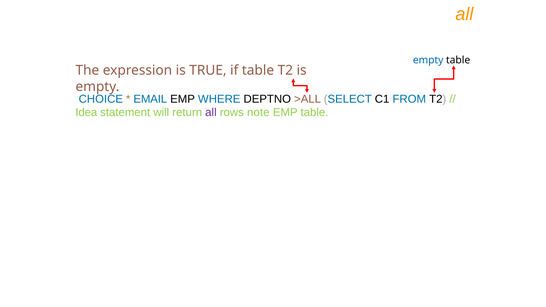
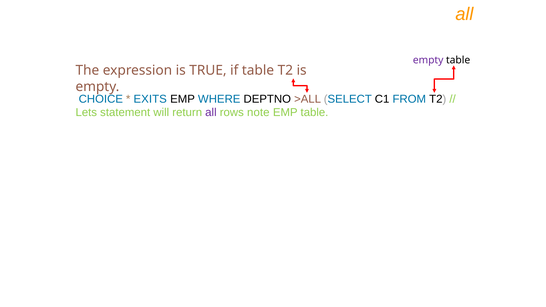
empty colour: blue -> purple (428, 60)
EMAIL: EMAIL -> EXITS (150, 99)
Idea: Idea -> Lets (86, 113)
